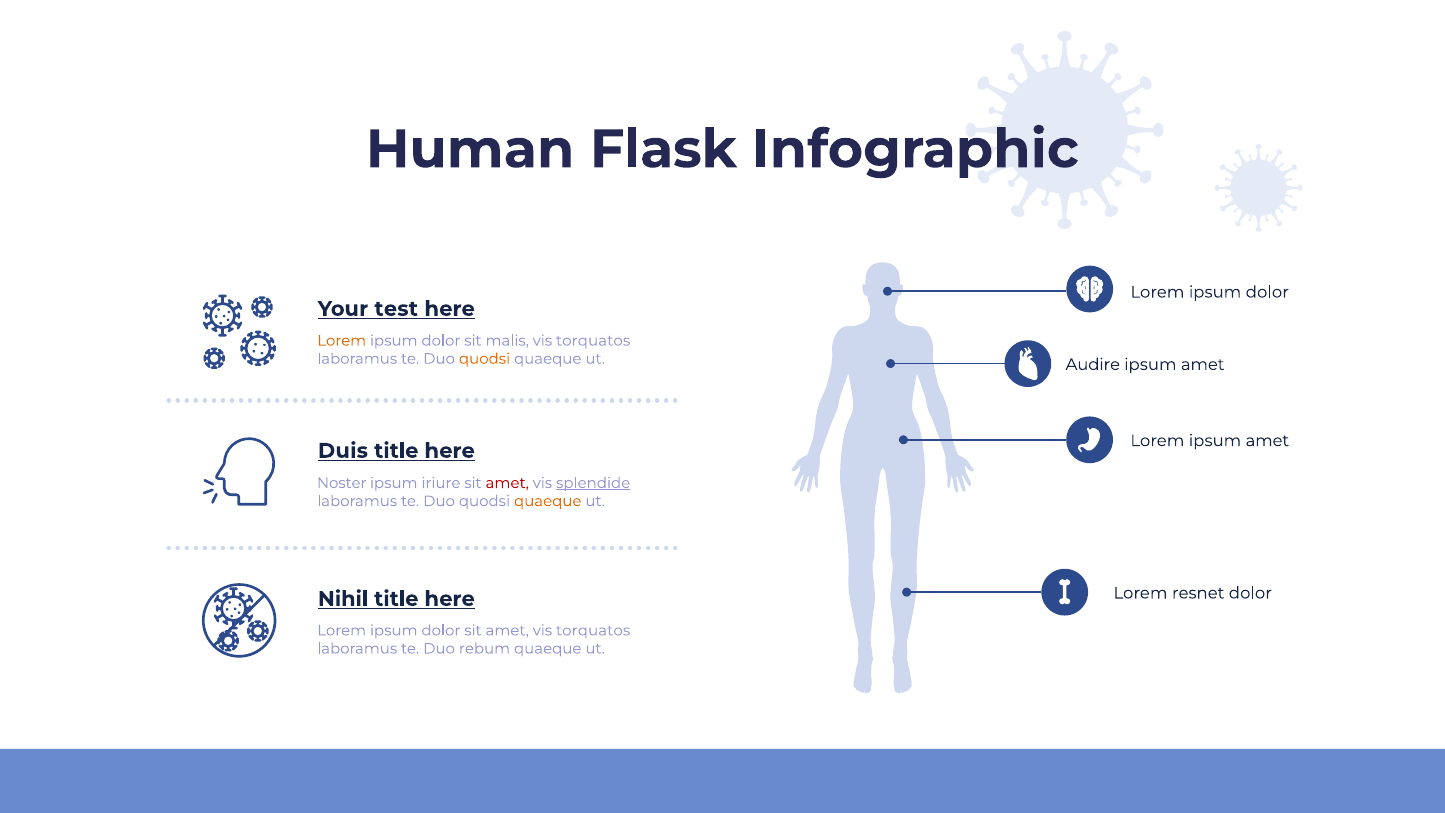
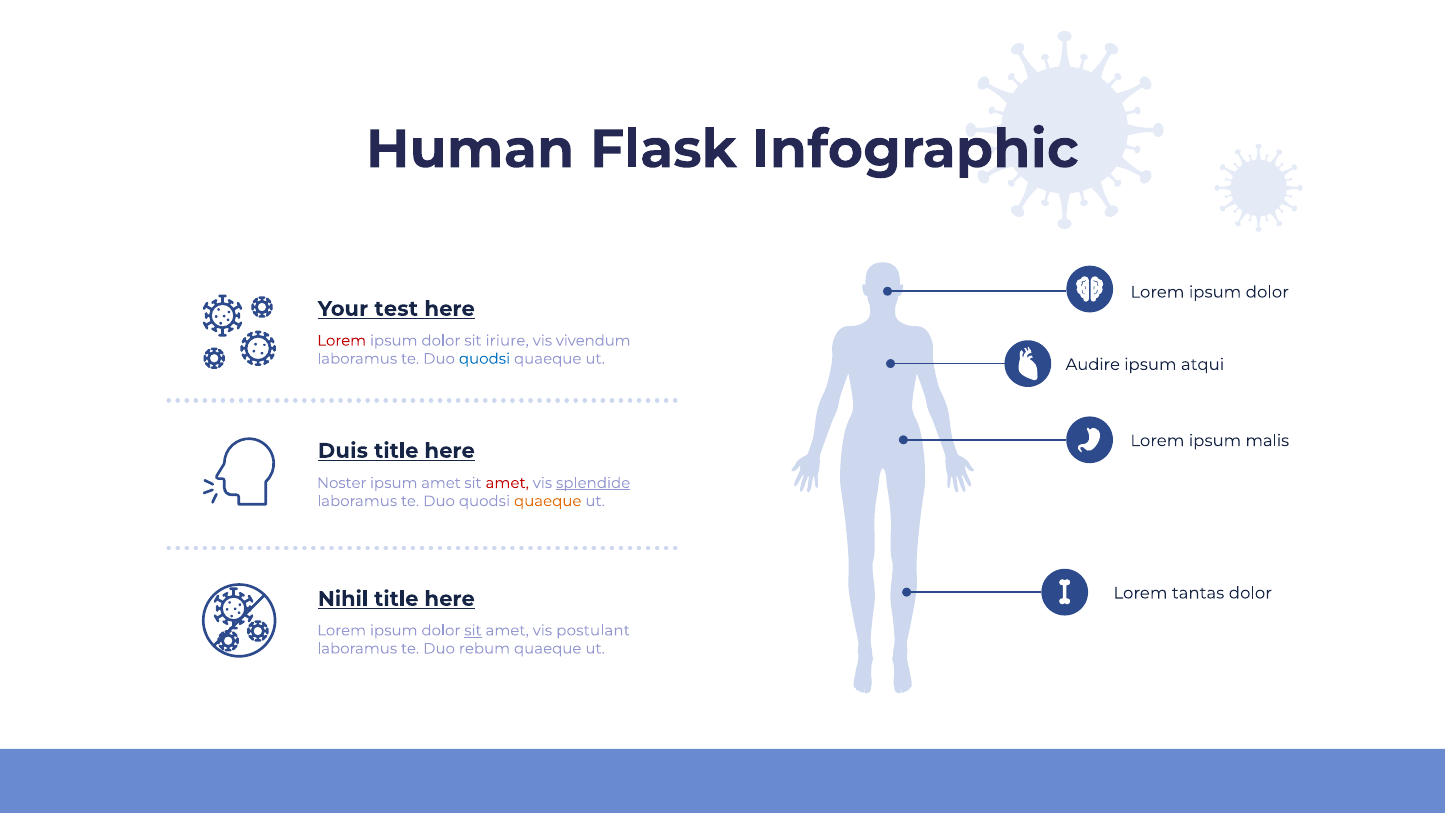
Lorem colour: orange -> red (342, 341)
malis: malis -> iriure (507, 341)
torquatos: torquatos -> vivendum (593, 341)
quodsi colour: orange -> blue (484, 359)
amet: amet -> atqui (1203, 364)
Lorem ipsum amet: amet -> malis (1267, 441)
ipsum iriure: iriure -> amet (441, 483)
resnet: resnet -> tantas (1198, 593)
sit underline: none -> present (473, 630)
amet vis torquatos: torquatos -> postulant (593, 630)
